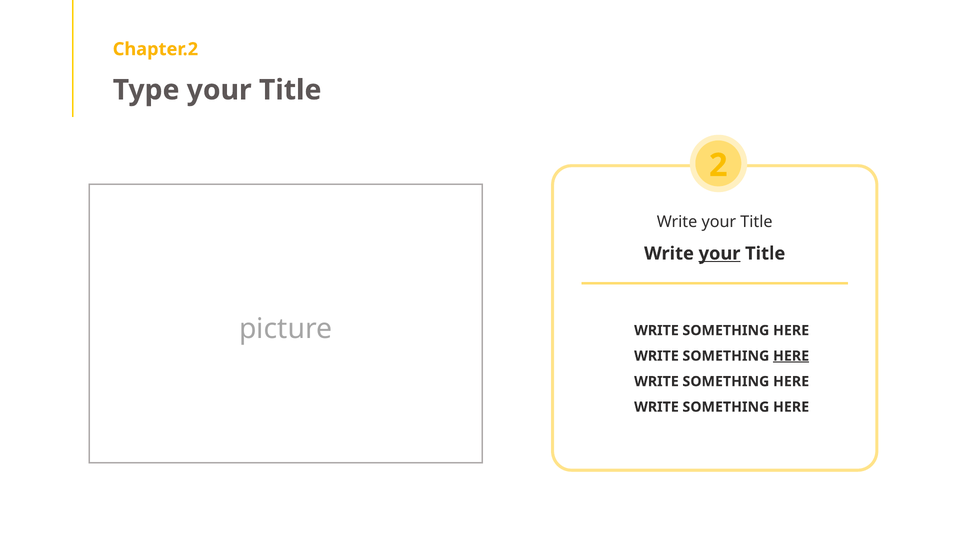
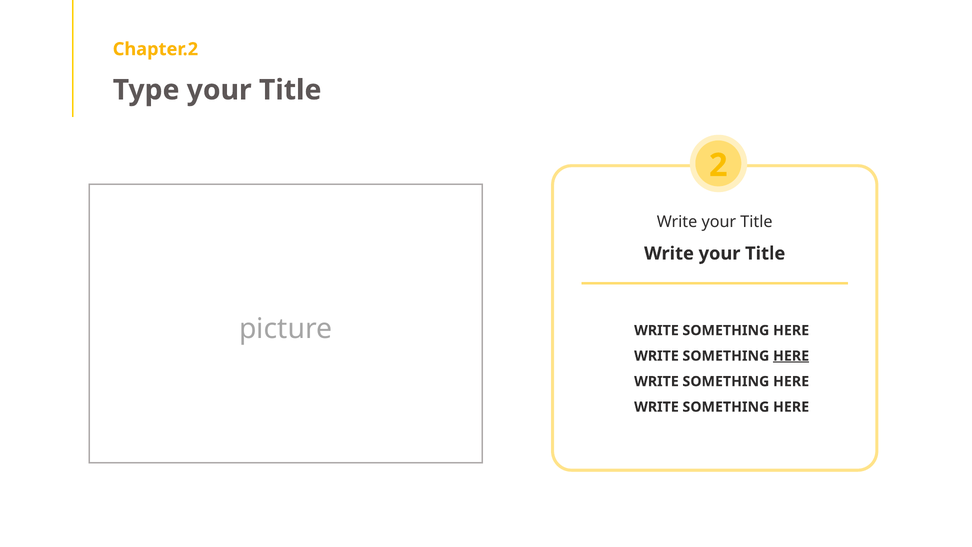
your underline: present -> none (720, 253)
